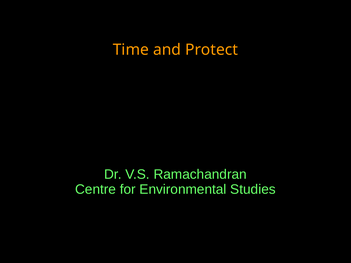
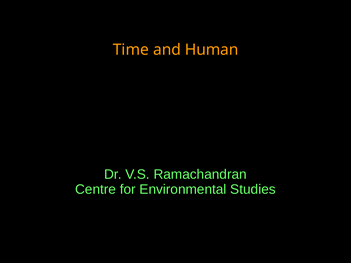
Protect: Protect -> Human (212, 50)
